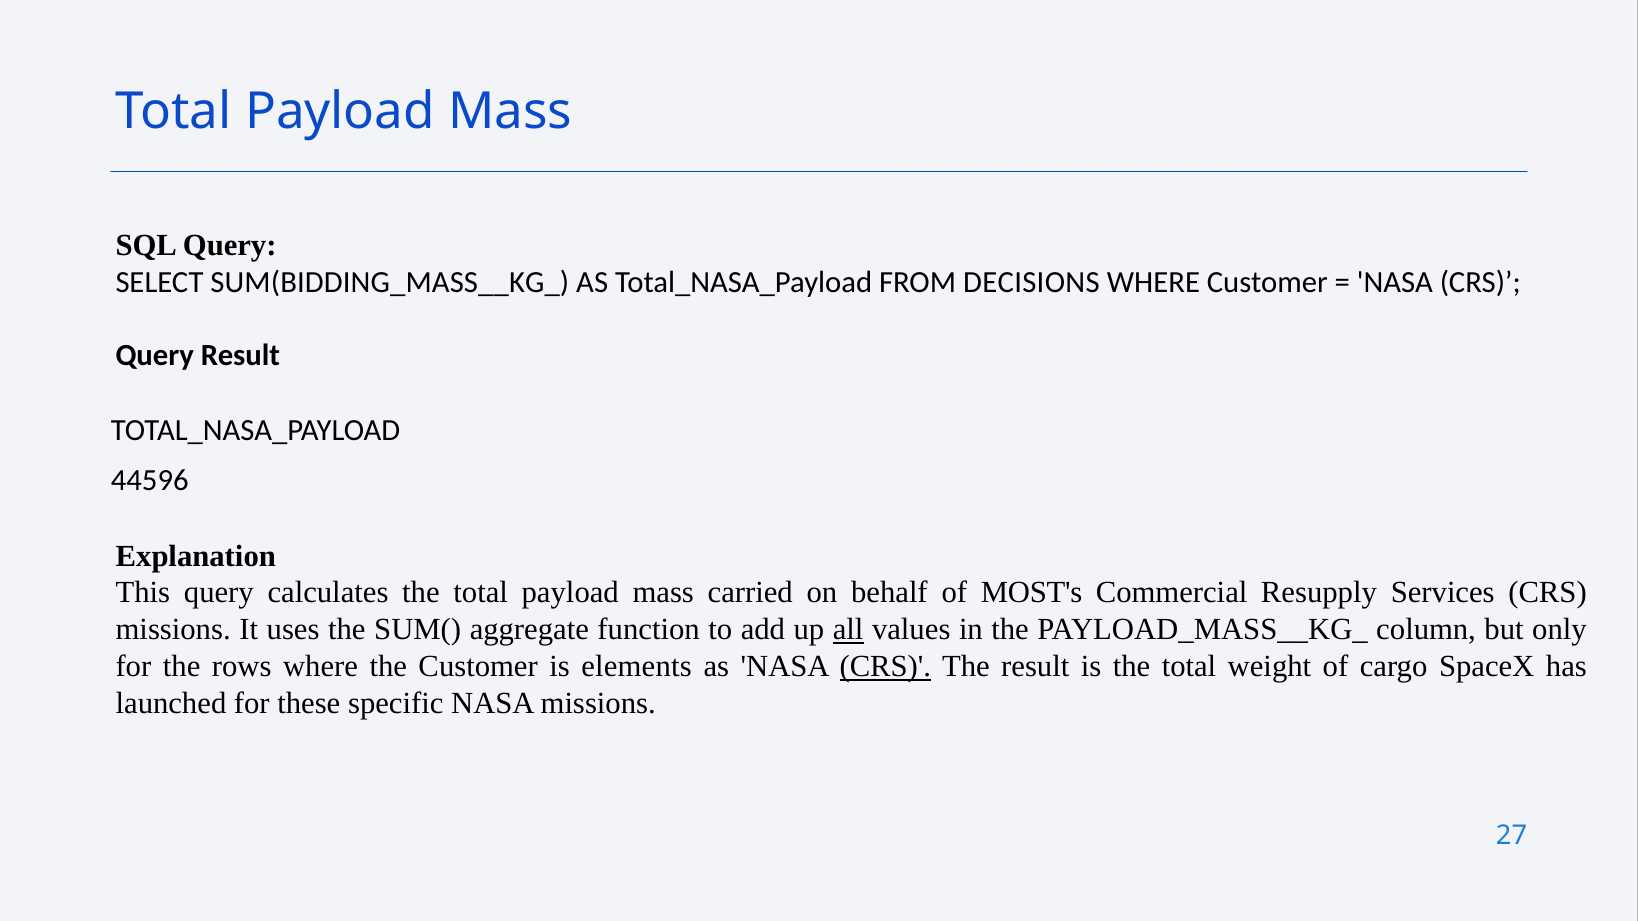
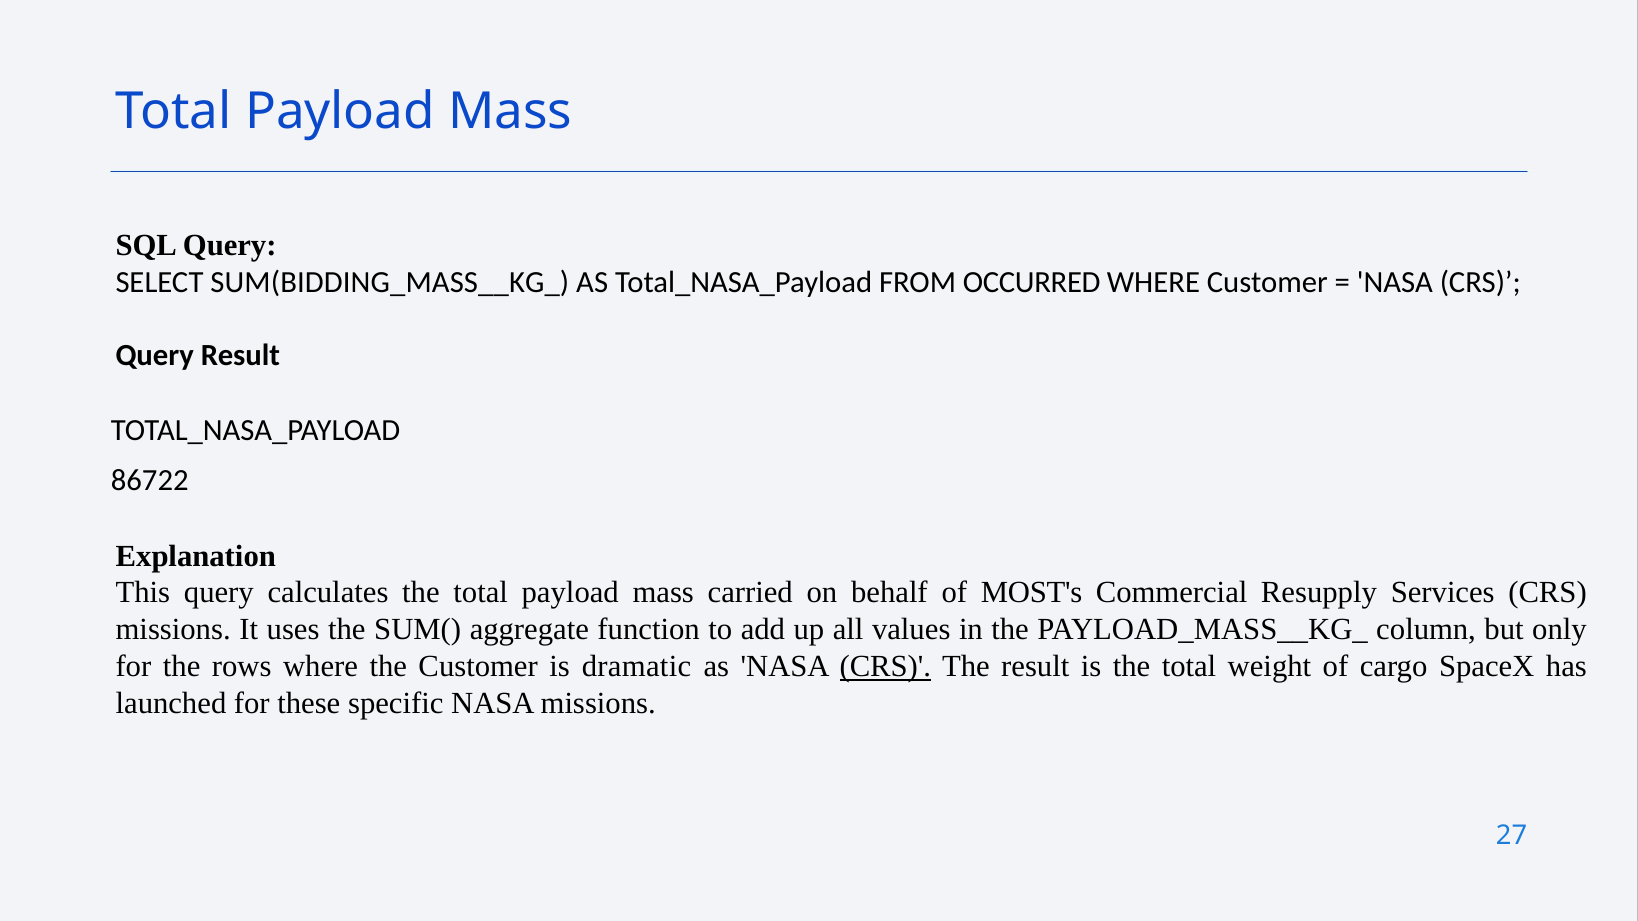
DECISIONS: DECISIONS -> OCCURRED (1032, 282)
44596: 44596 -> 86722 (150, 480)
all underline: present -> none (848, 630)
elements: elements -> dramatic (636, 667)
